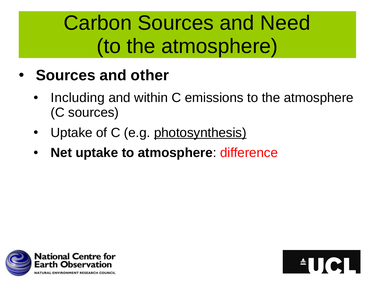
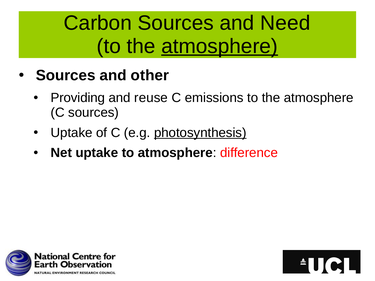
atmosphere underline: none -> present (220, 46)
Including: Including -> Providing (78, 98)
within: within -> reuse (151, 98)
